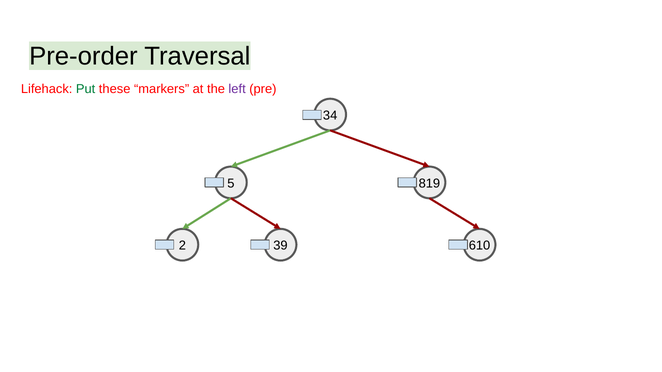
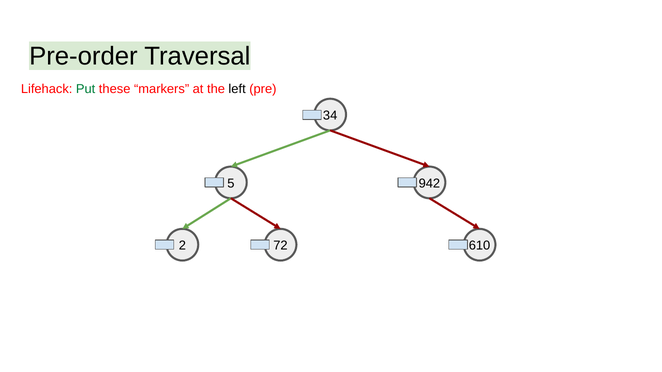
left colour: purple -> black (237, 89)
819: 819 -> 942 (429, 184)
39: 39 -> 72 (280, 246)
